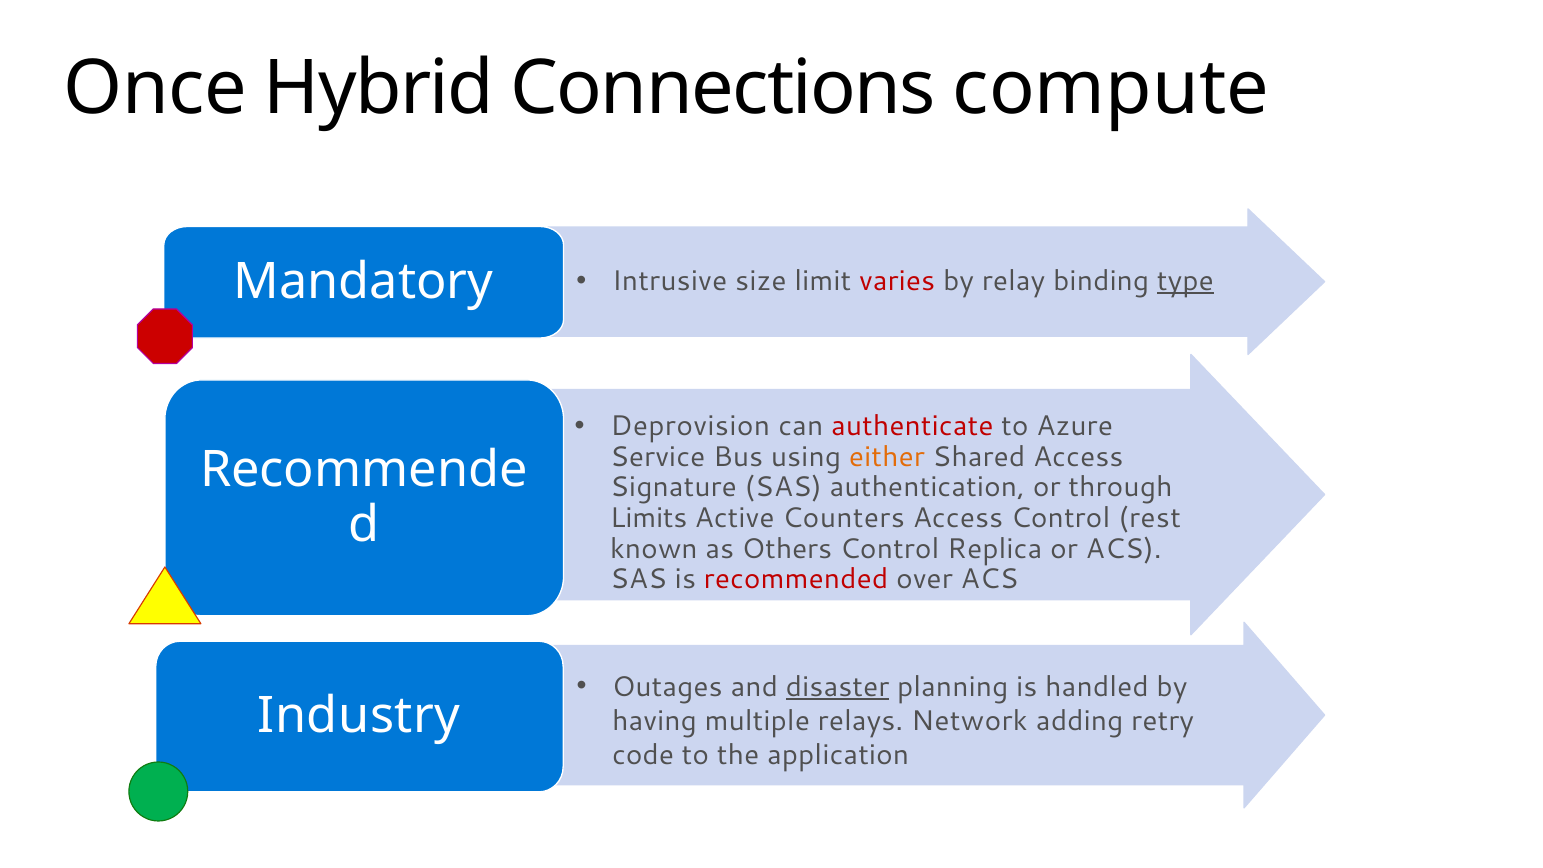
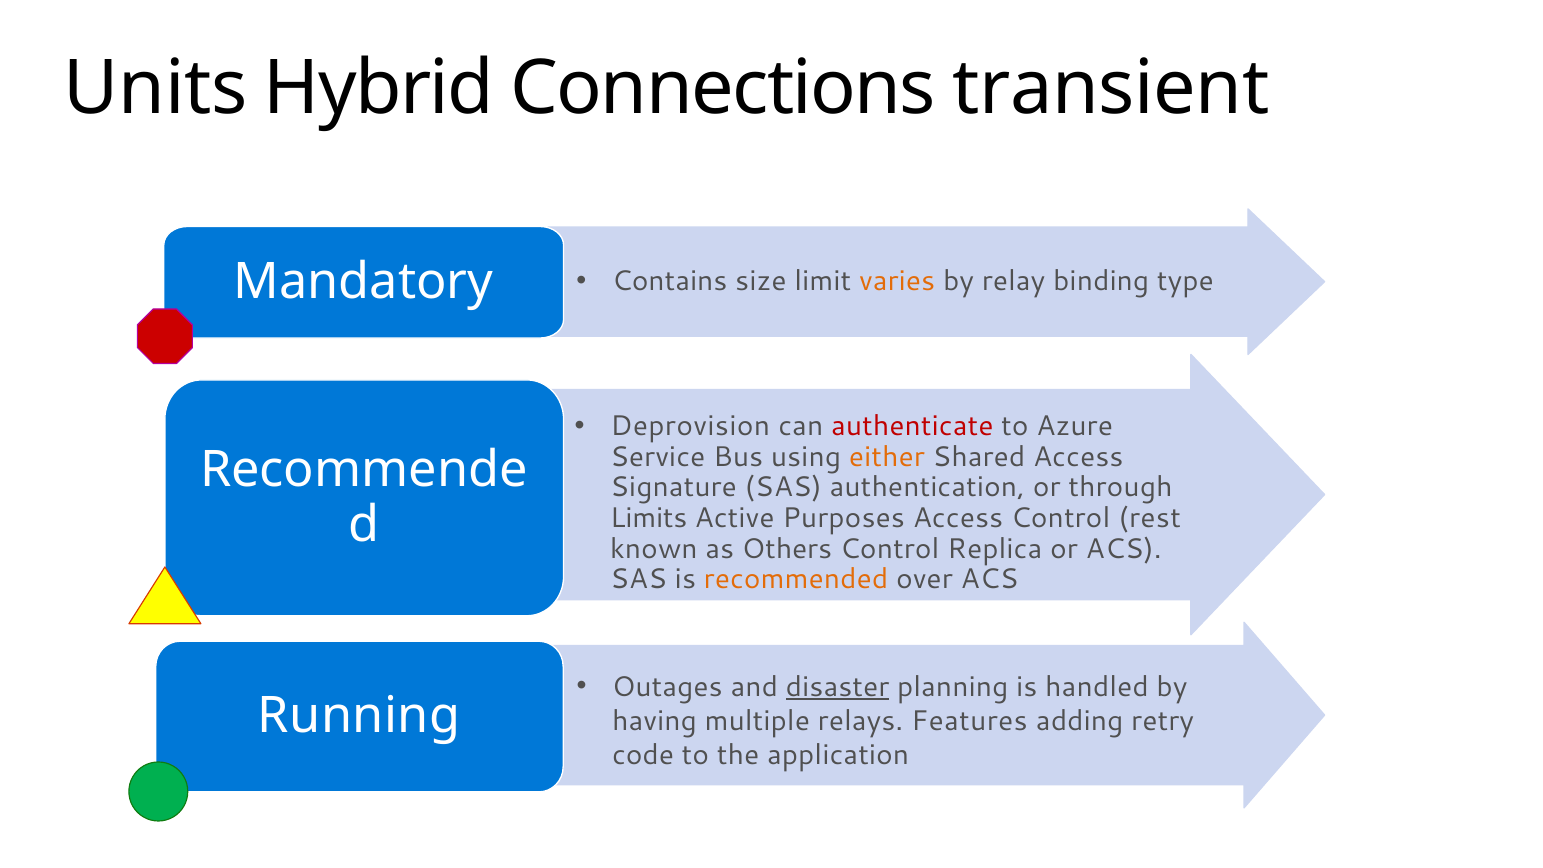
Once: Once -> Units (156, 88)
compute: compute -> transient (1111, 88)
Intrusive: Intrusive -> Contains (670, 281)
varies colour: red -> orange (897, 281)
type underline: present -> none (1185, 281)
Counters: Counters -> Purposes (844, 518)
recommended colour: red -> orange (796, 579)
Industry: Industry -> Running (359, 716)
Network: Network -> Features (969, 721)
